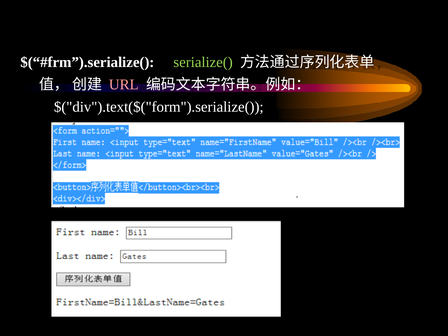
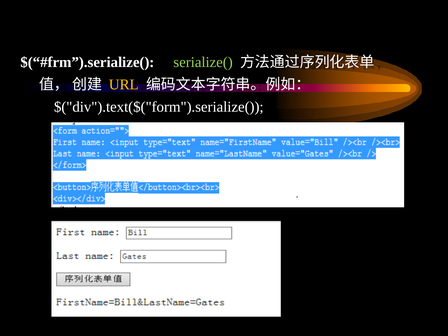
URL colour: pink -> yellow (124, 85)
